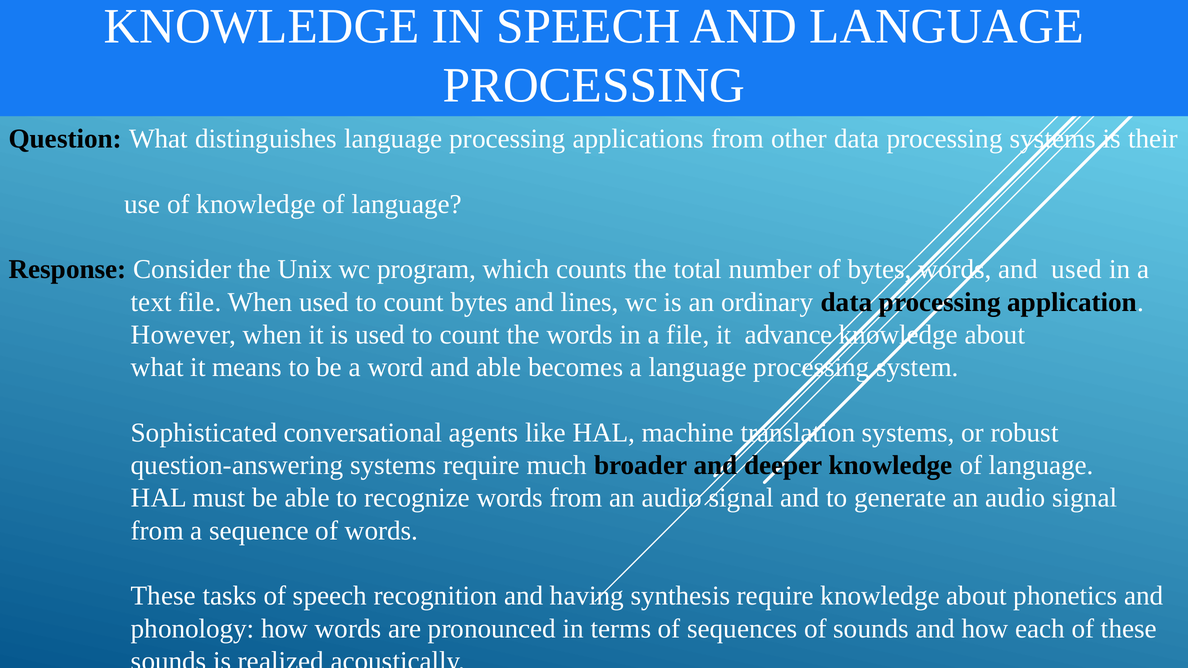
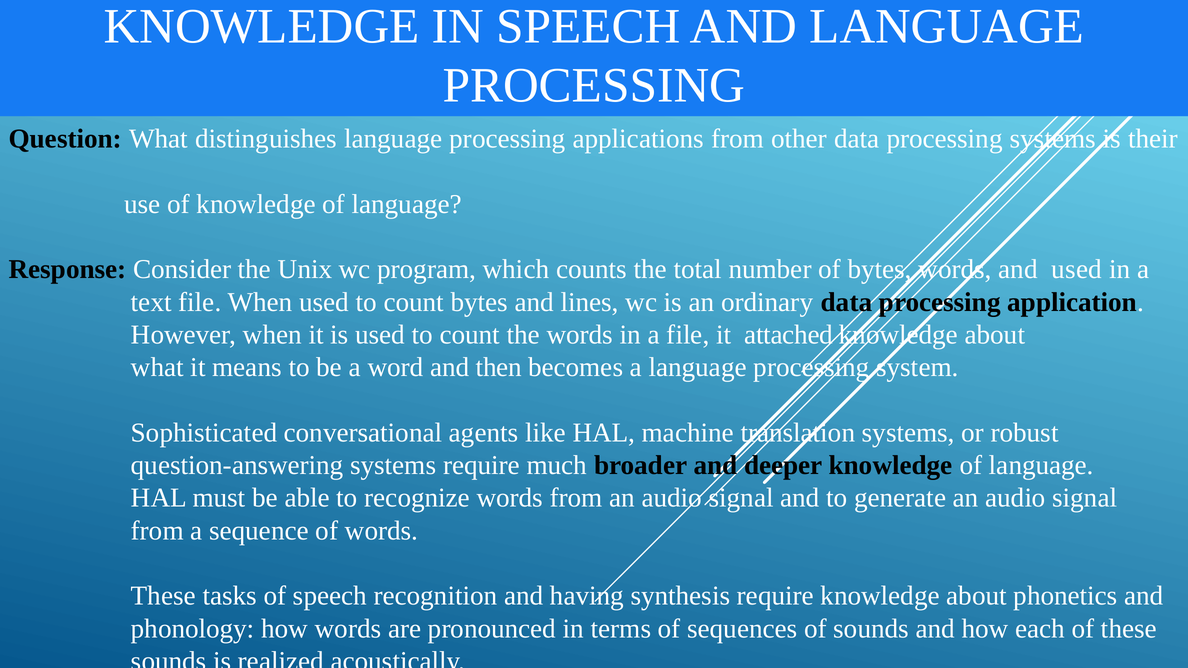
advance: advance -> attached (789, 335)
and able: able -> then (499, 368)
